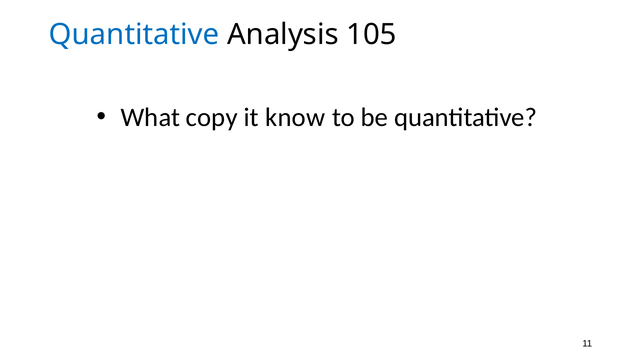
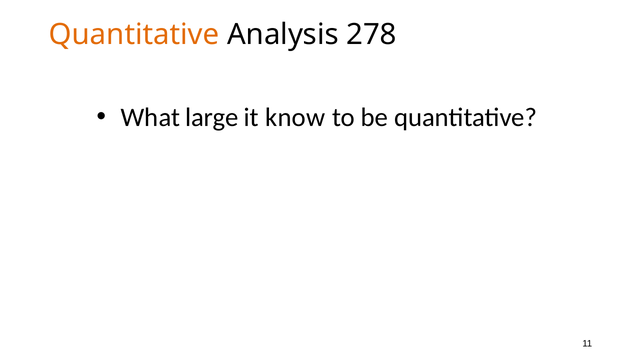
Quantitative colour: blue -> orange (134, 35)
105: 105 -> 278 (372, 35)
copy: copy -> large (212, 118)
